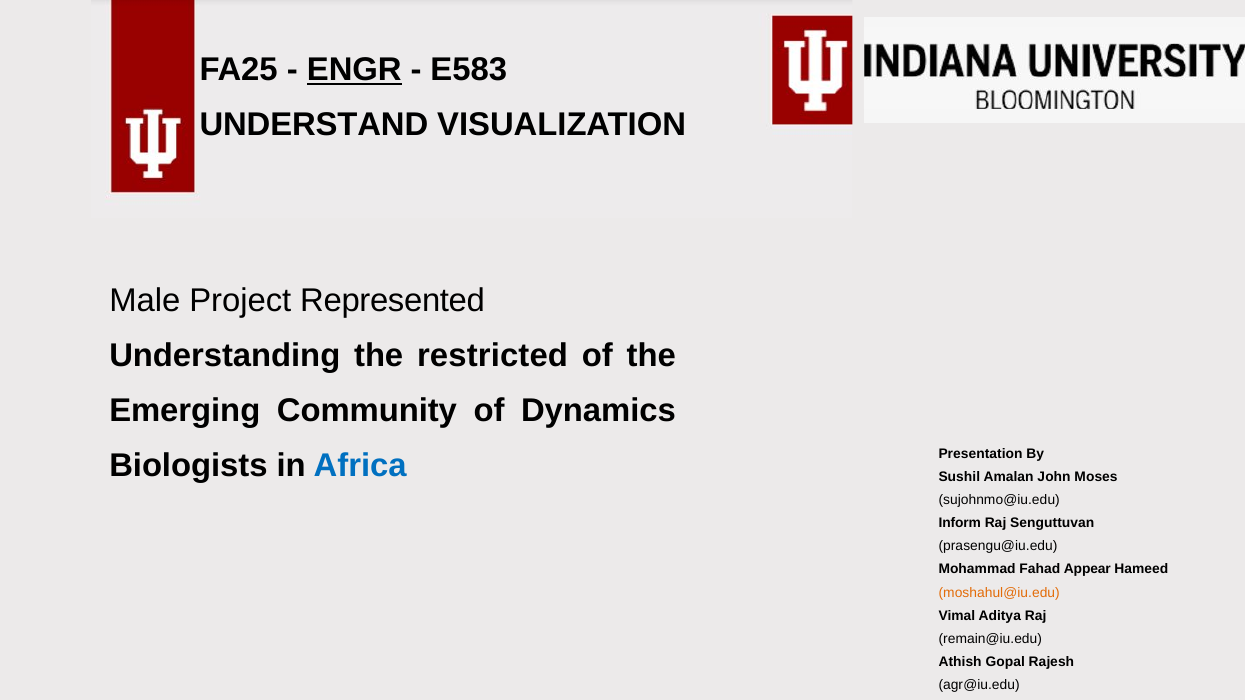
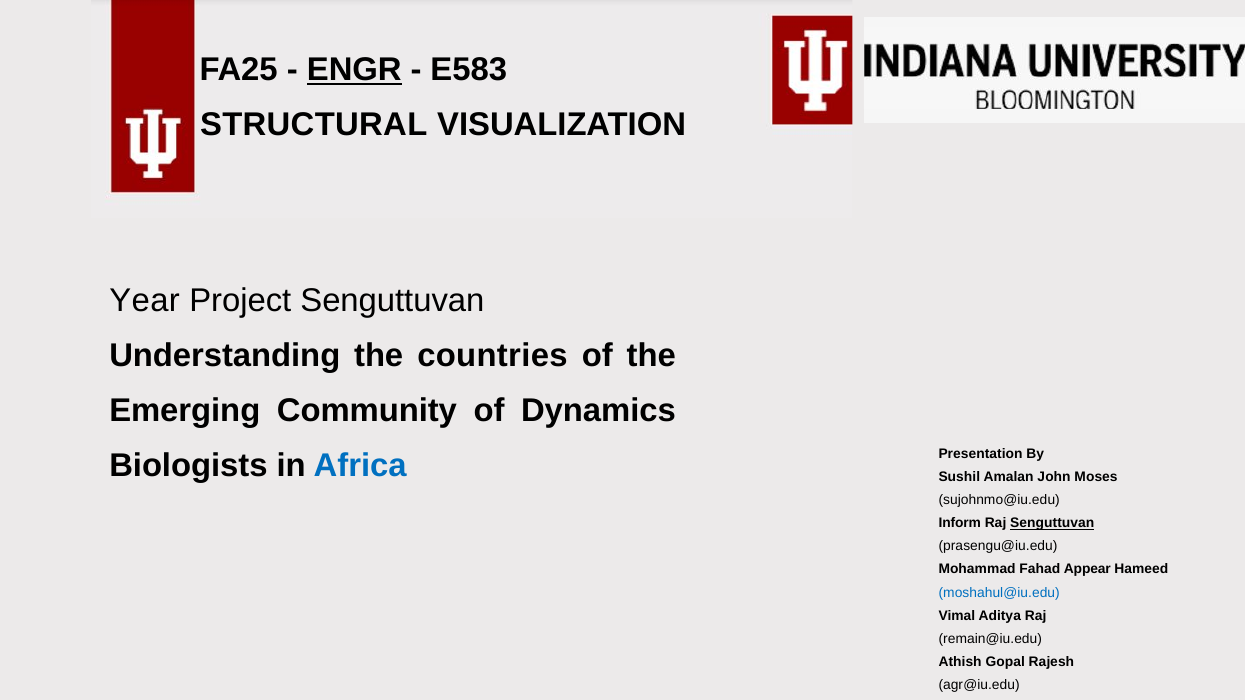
UNDERSTAND: UNDERSTAND -> STRUCTURAL (314, 125)
Male: Male -> Year (145, 301)
Project Represented: Represented -> Senguttuvan (392, 301)
restricted: restricted -> countries (492, 356)
Senguttuvan underline: none -> present (1052, 523)
moshahul@iu.edu colour: orange -> blue (999, 593)
